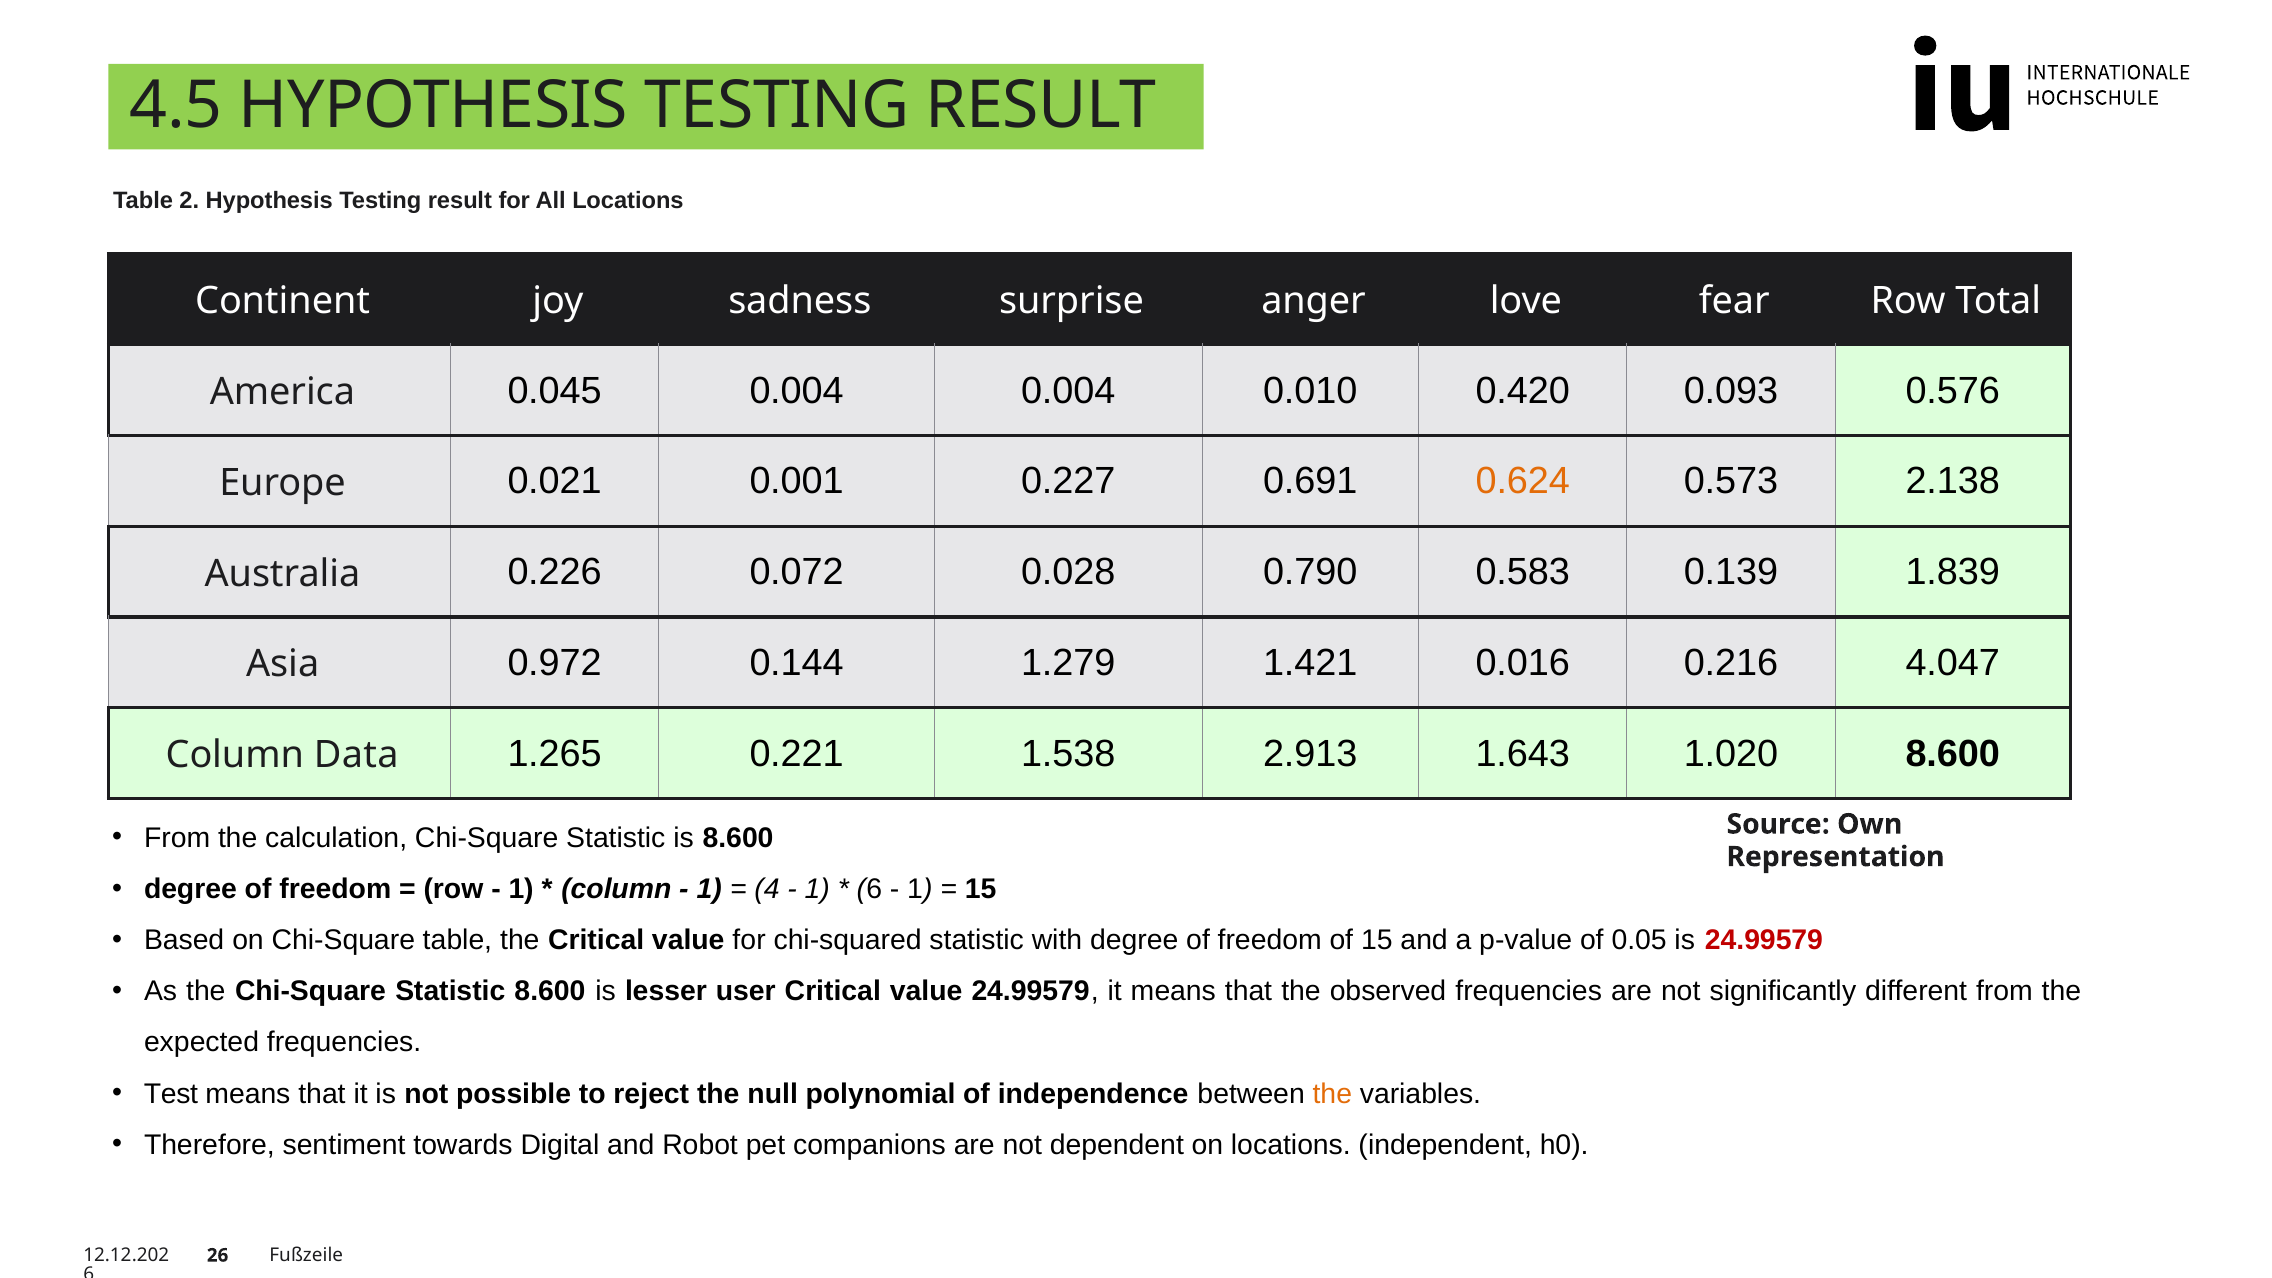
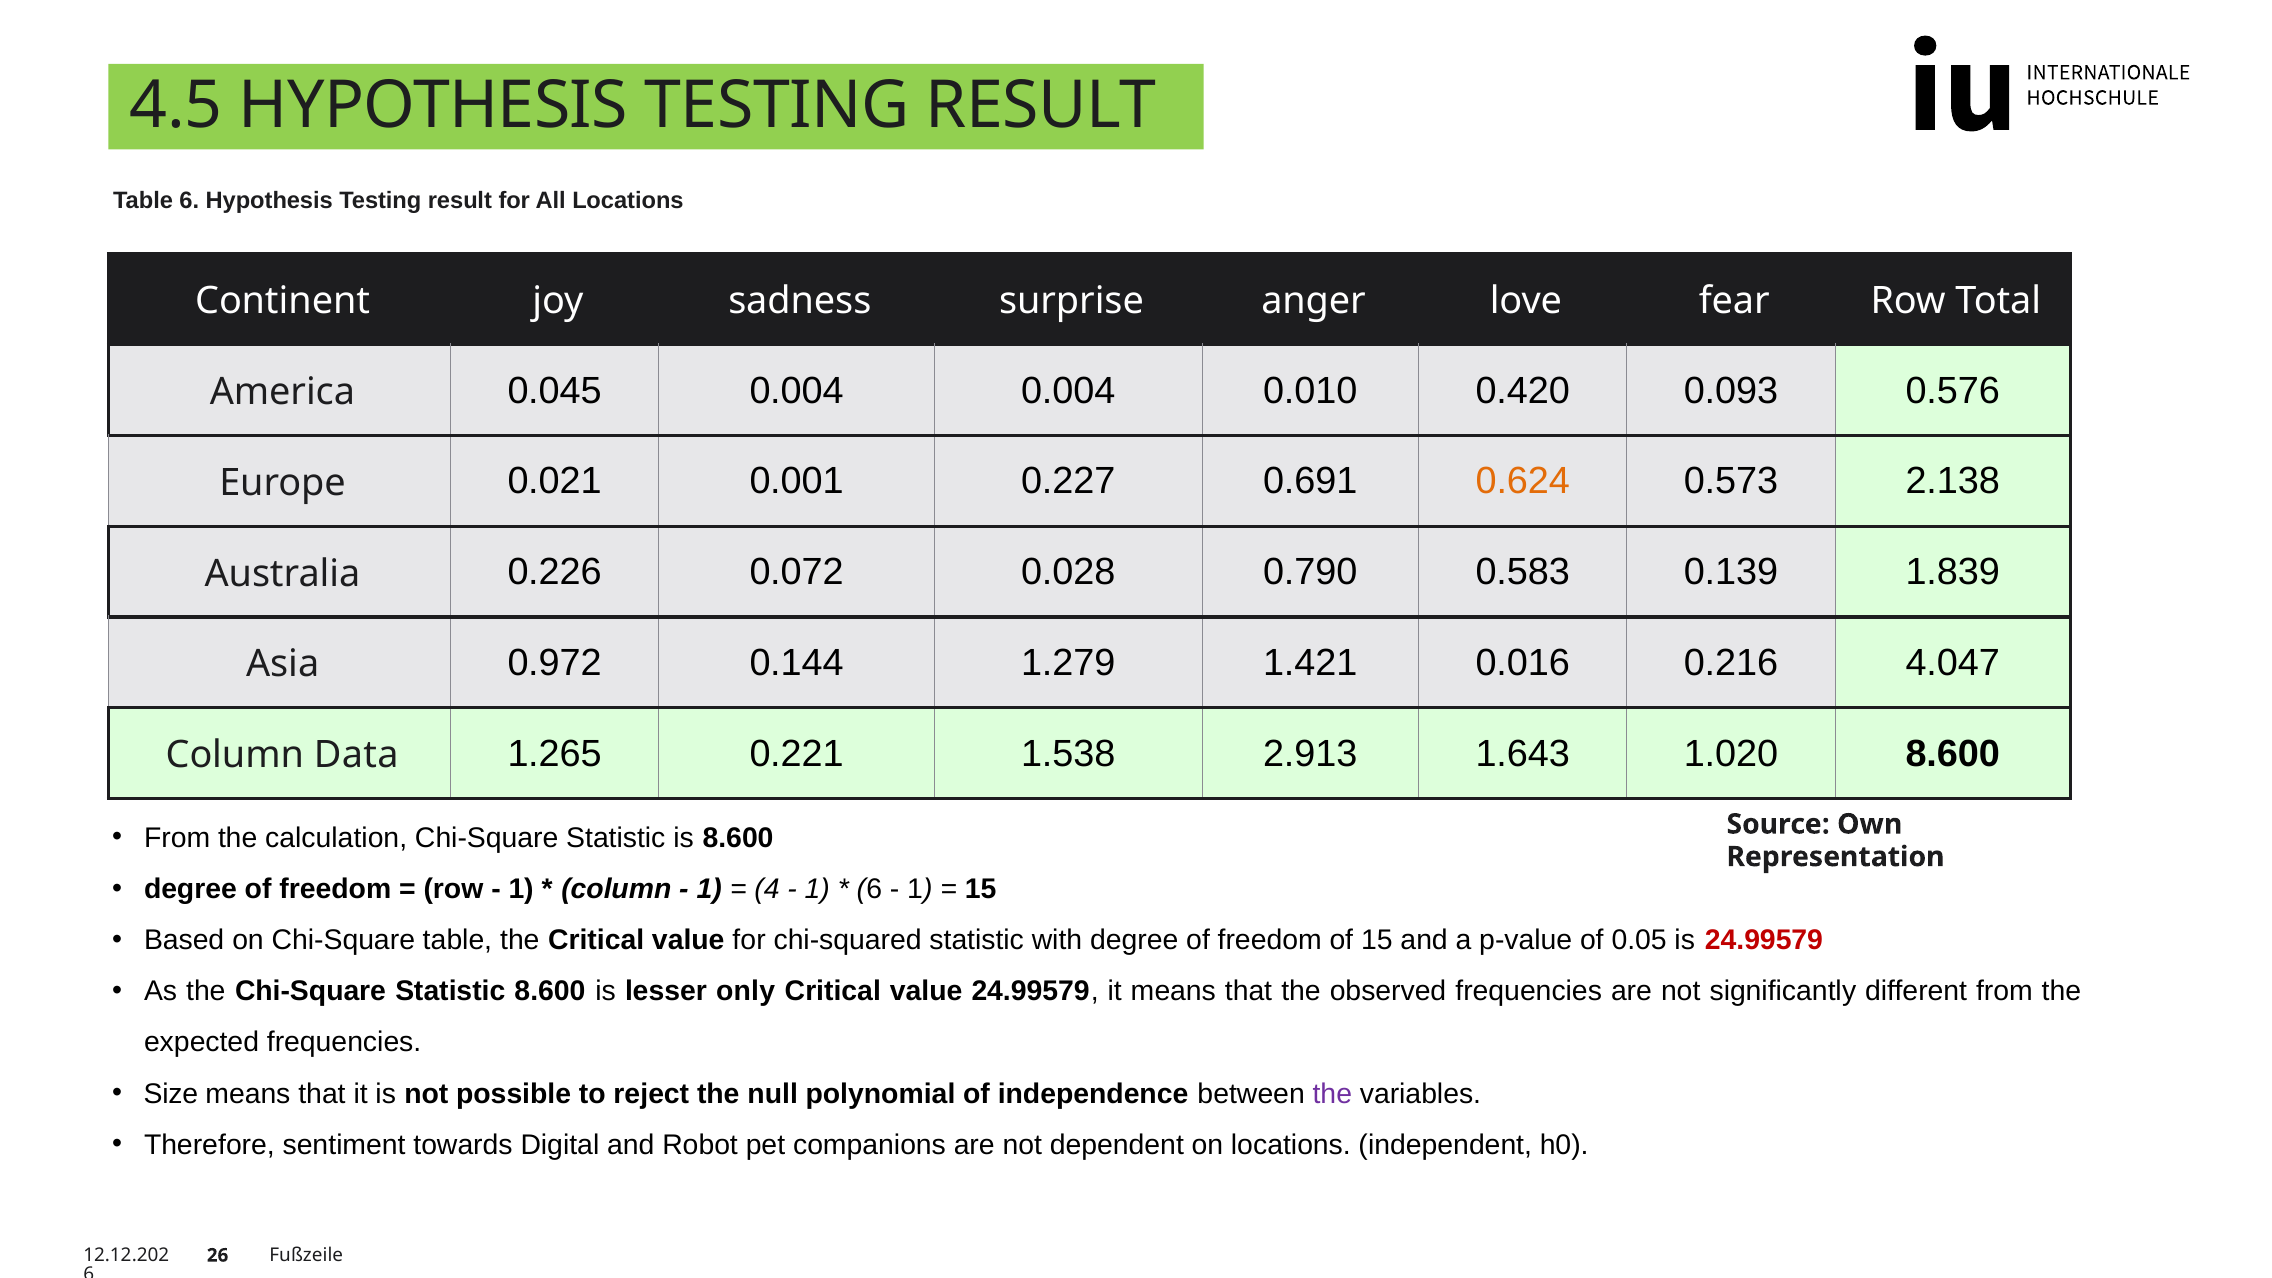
Table 2: 2 -> 6 (189, 201)
user: user -> only (746, 991)
Test: Test -> Size (171, 1094)
the colour: orange -> purple (1332, 1094)
